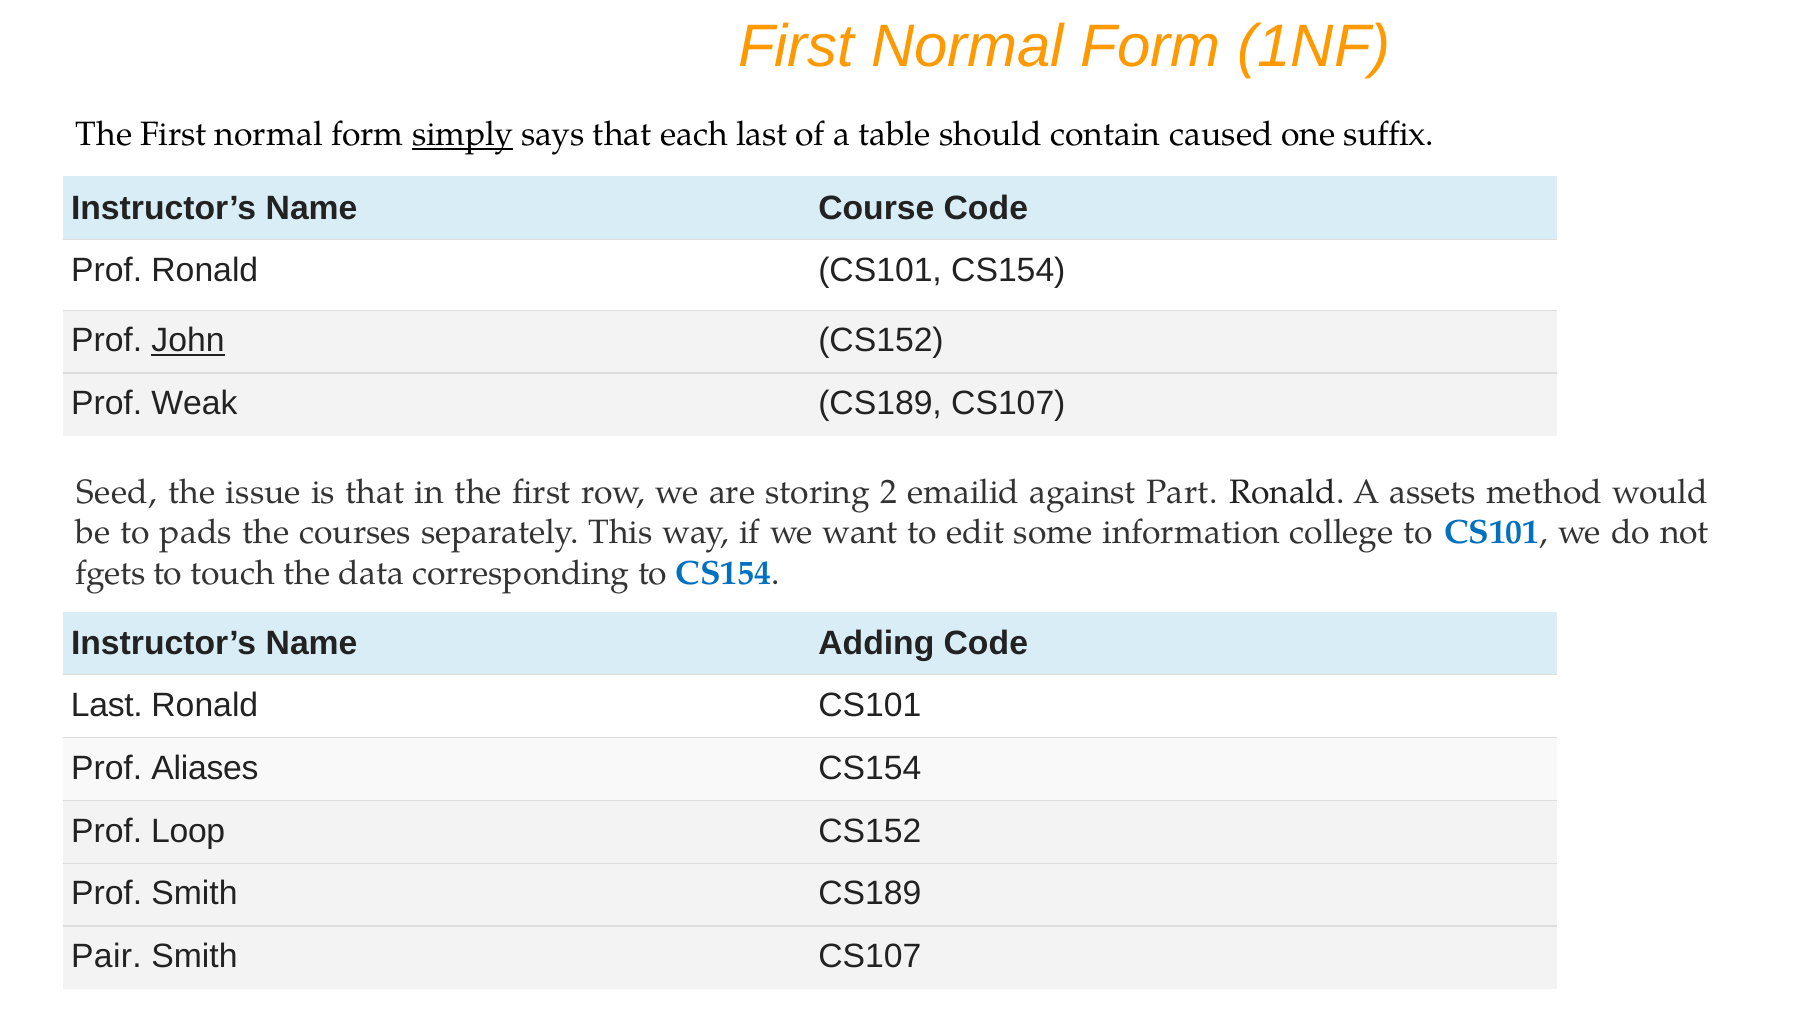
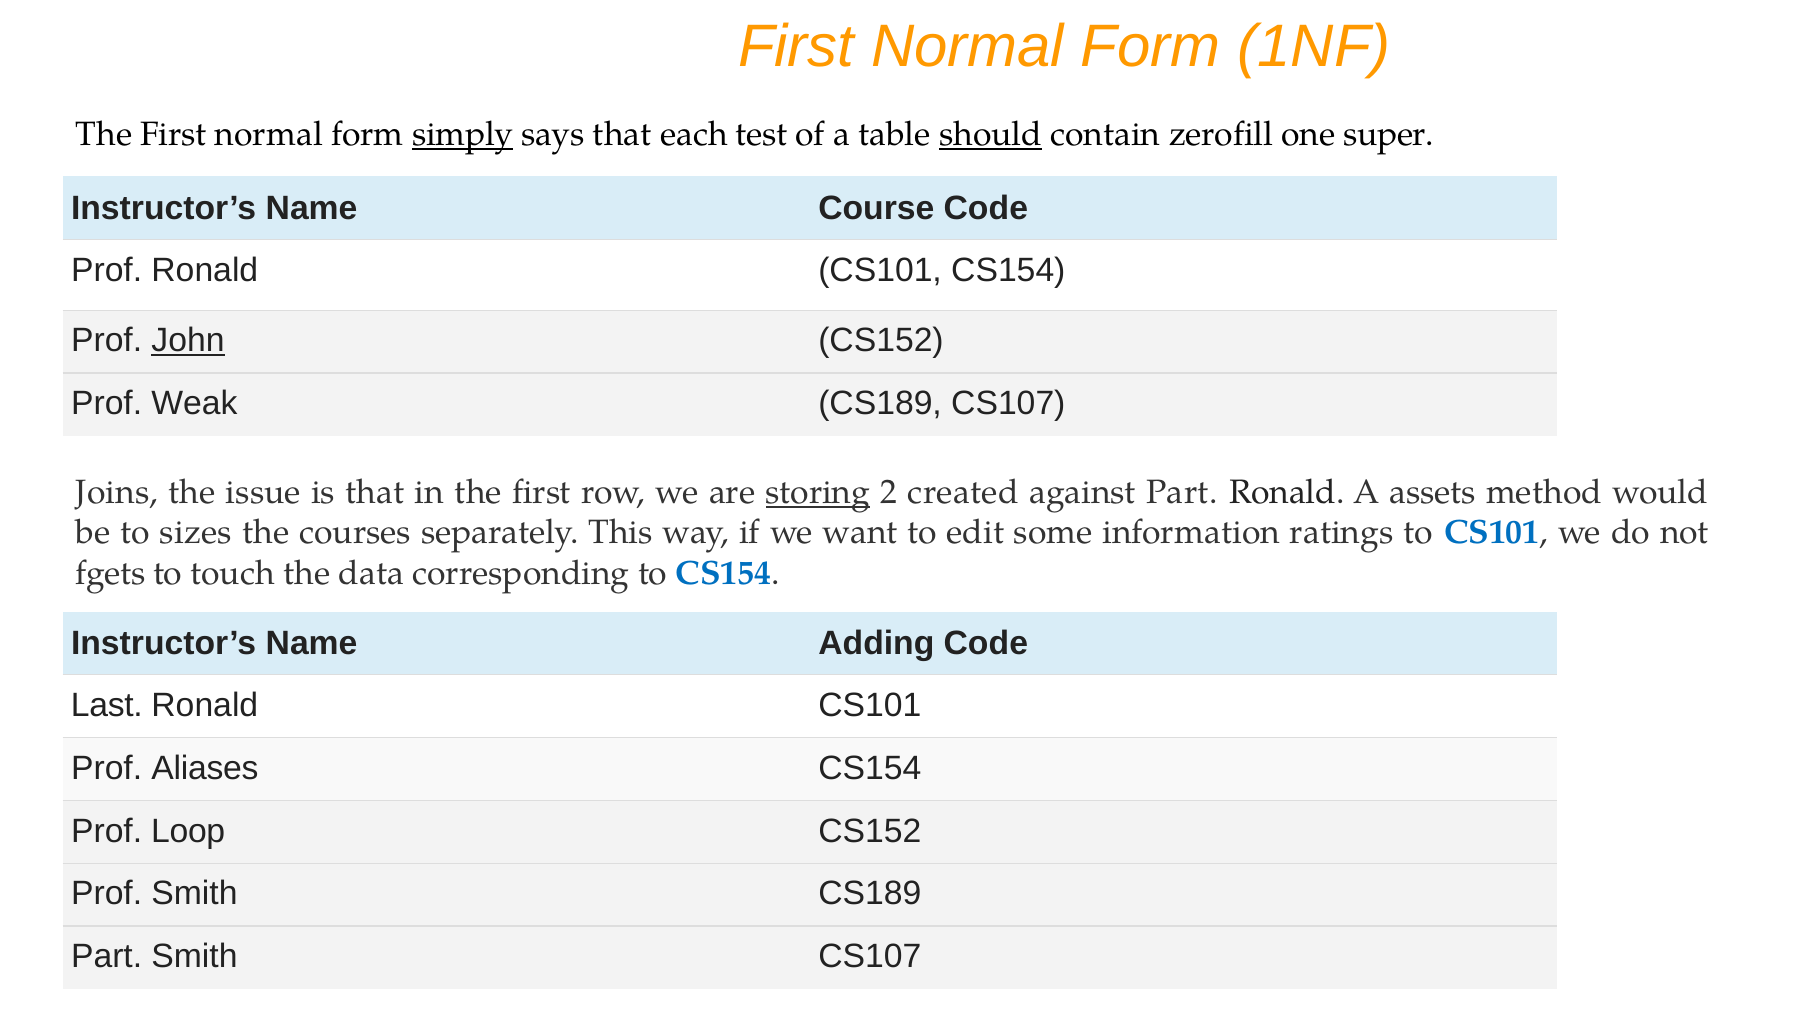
each last: last -> test (762, 135)
should underline: none -> present (991, 135)
caused: caused -> zerofill (1221, 135)
suffix: suffix -> super (1389, 135)
Seed: Seed -> Joins (117, 492)
storing underline: none -> present (818, 492)
emailid: emailid -> created (963, 492)
pads: pads -> sizes (196, 533)
college: college -> ratings (1342, 533)
Pair: Pair -> Part (107, 957)
